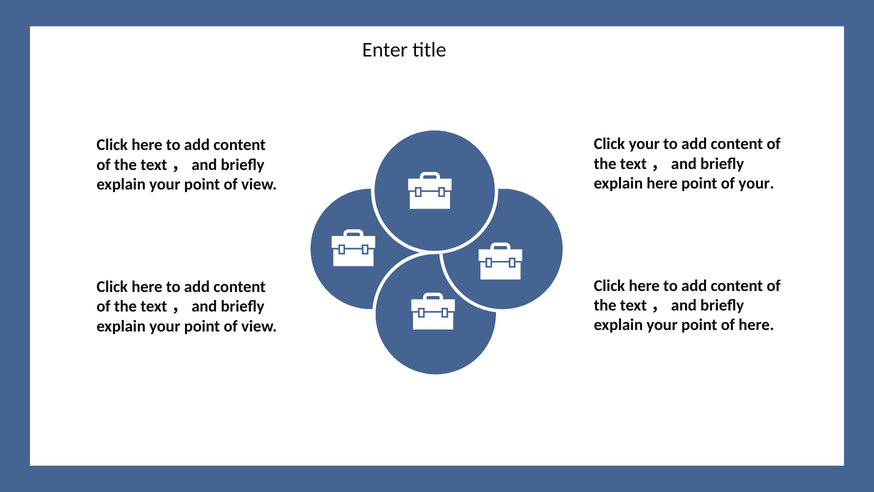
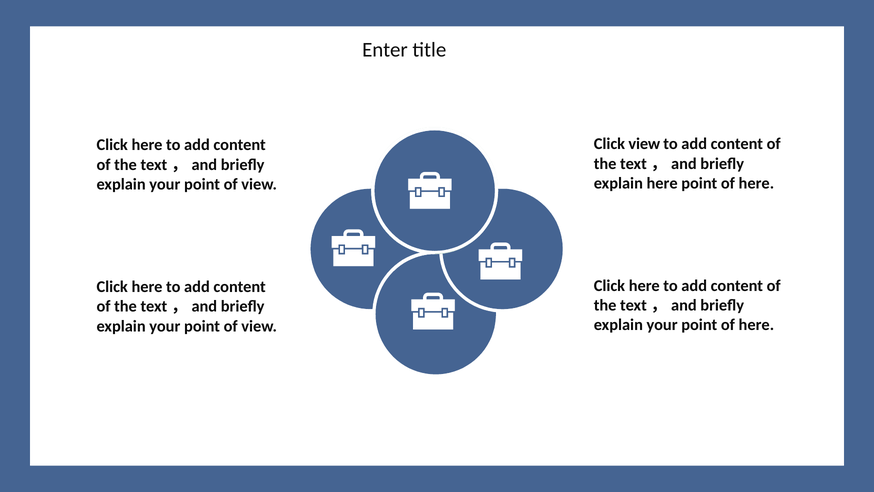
Click your: your -> view (644, 144)
your: your -> here (756, 183)
